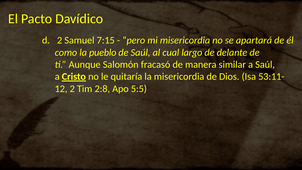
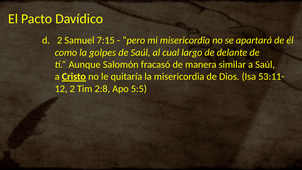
pueblo: pueblo -> golpes (103, 52)
